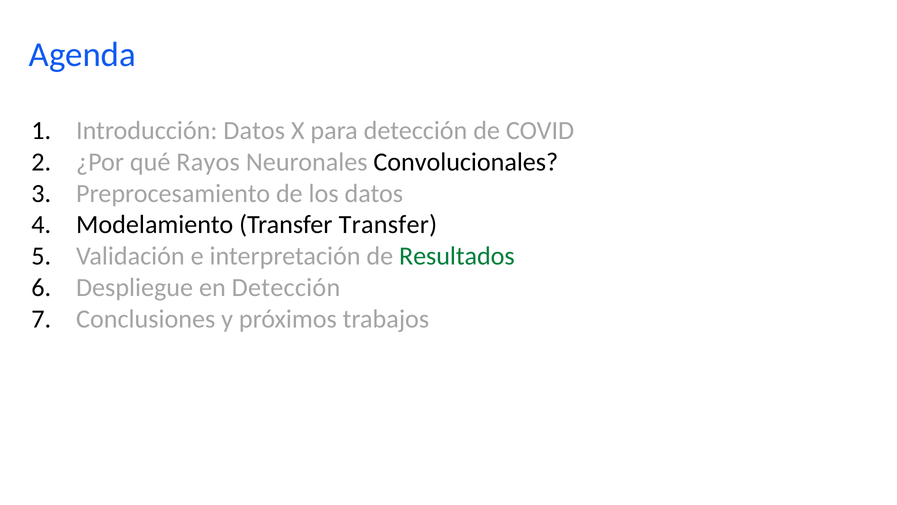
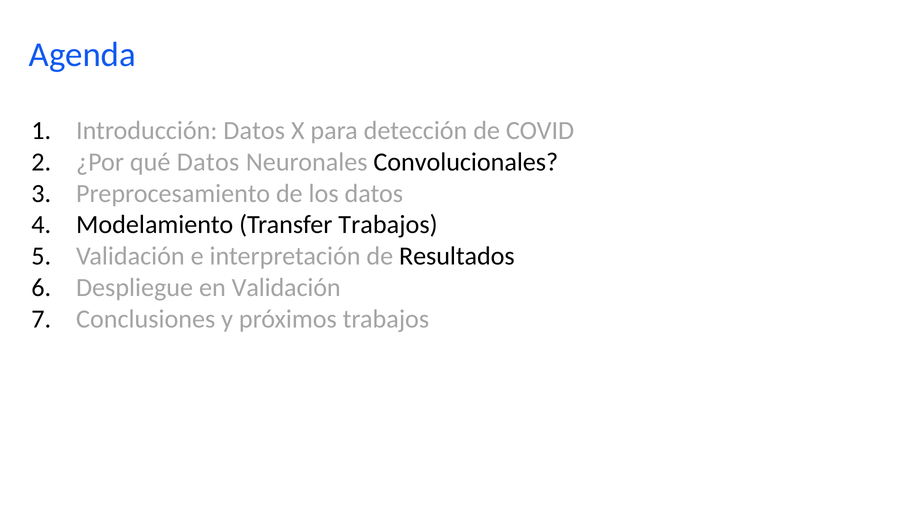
qué Rayos: Rayos -> Datos (208, 162)
Transfer Transfer: Transfer -> Trabajos (388, 225)
Resultados colour: green -> black (457, 256)
en Detección: Detección -> Validación (286, 287)
